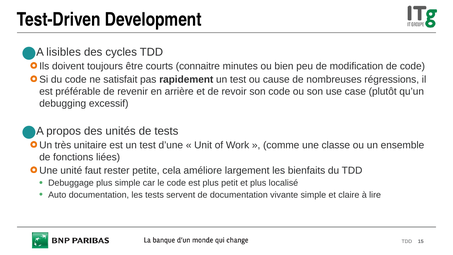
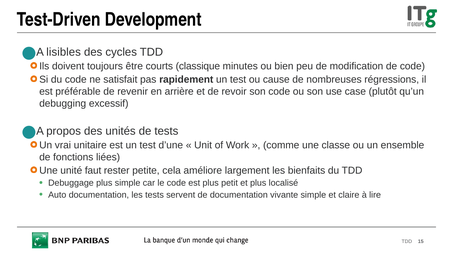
connaitre: connaitre -> classique (198, 66)
très: très -> vrai (63, 145)
